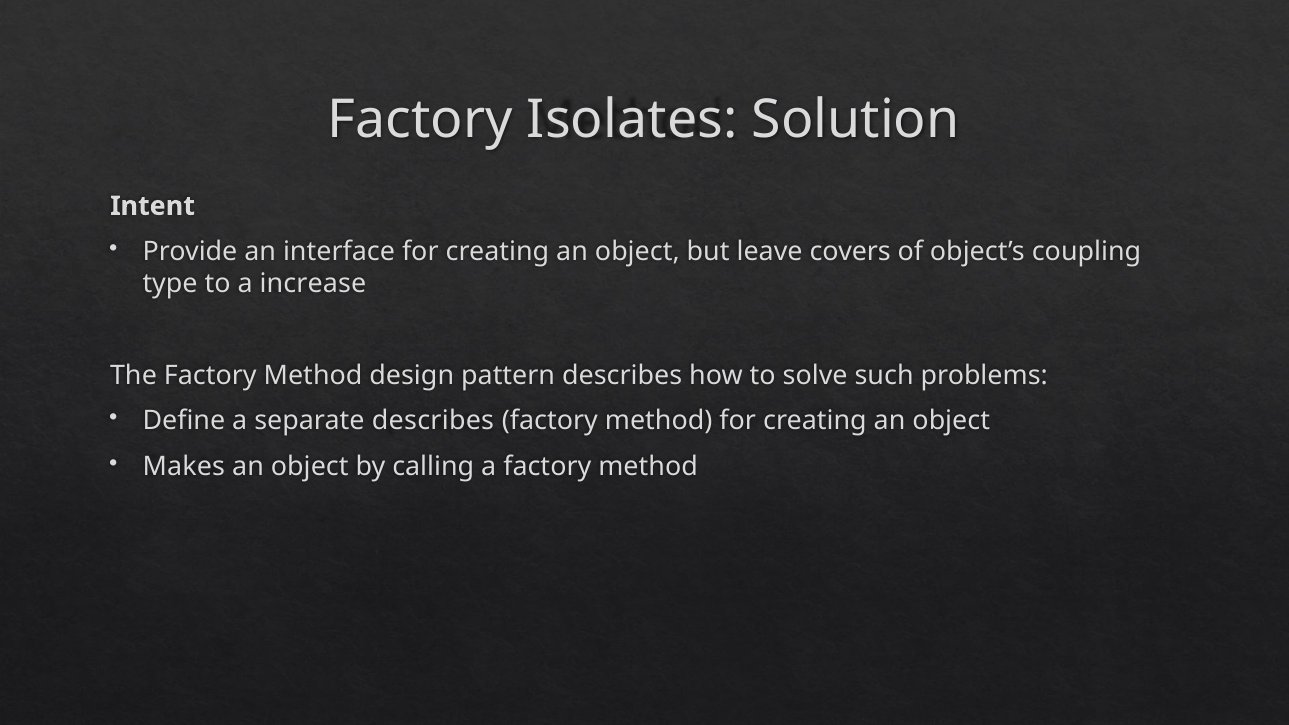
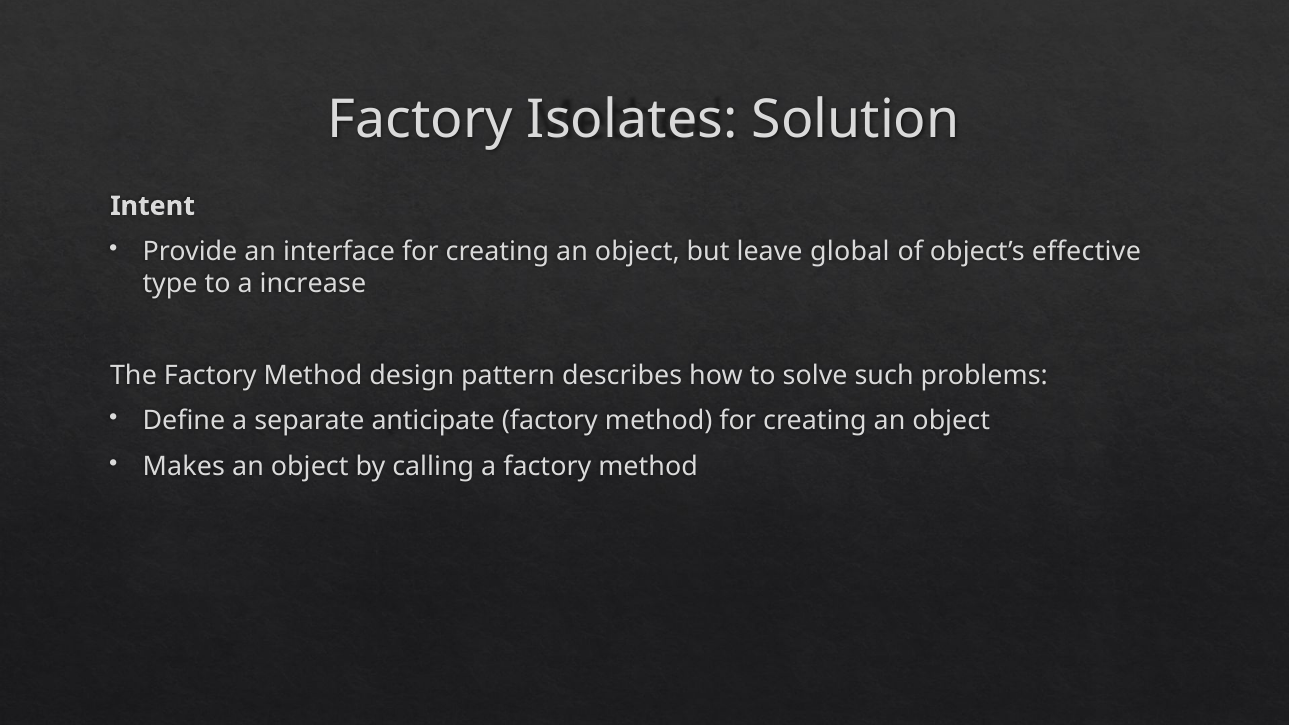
covers: covers -> global (850, 252)
coupling: coupling -> effective (1086, 252)
separate describes: describes -> anticipate (433, 421)
